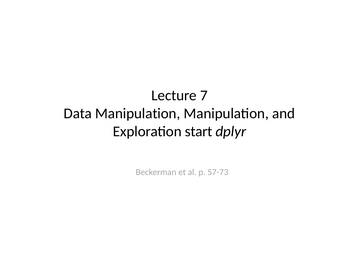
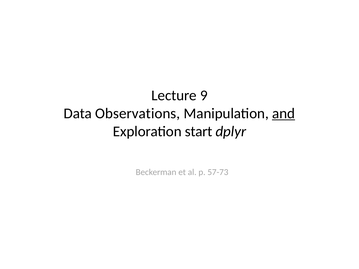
7: 7 -> 9 (204, 96)
Data Manipulation: Manipulation -> Observations (138, 114)
and underline: none -> present (284, 114)
